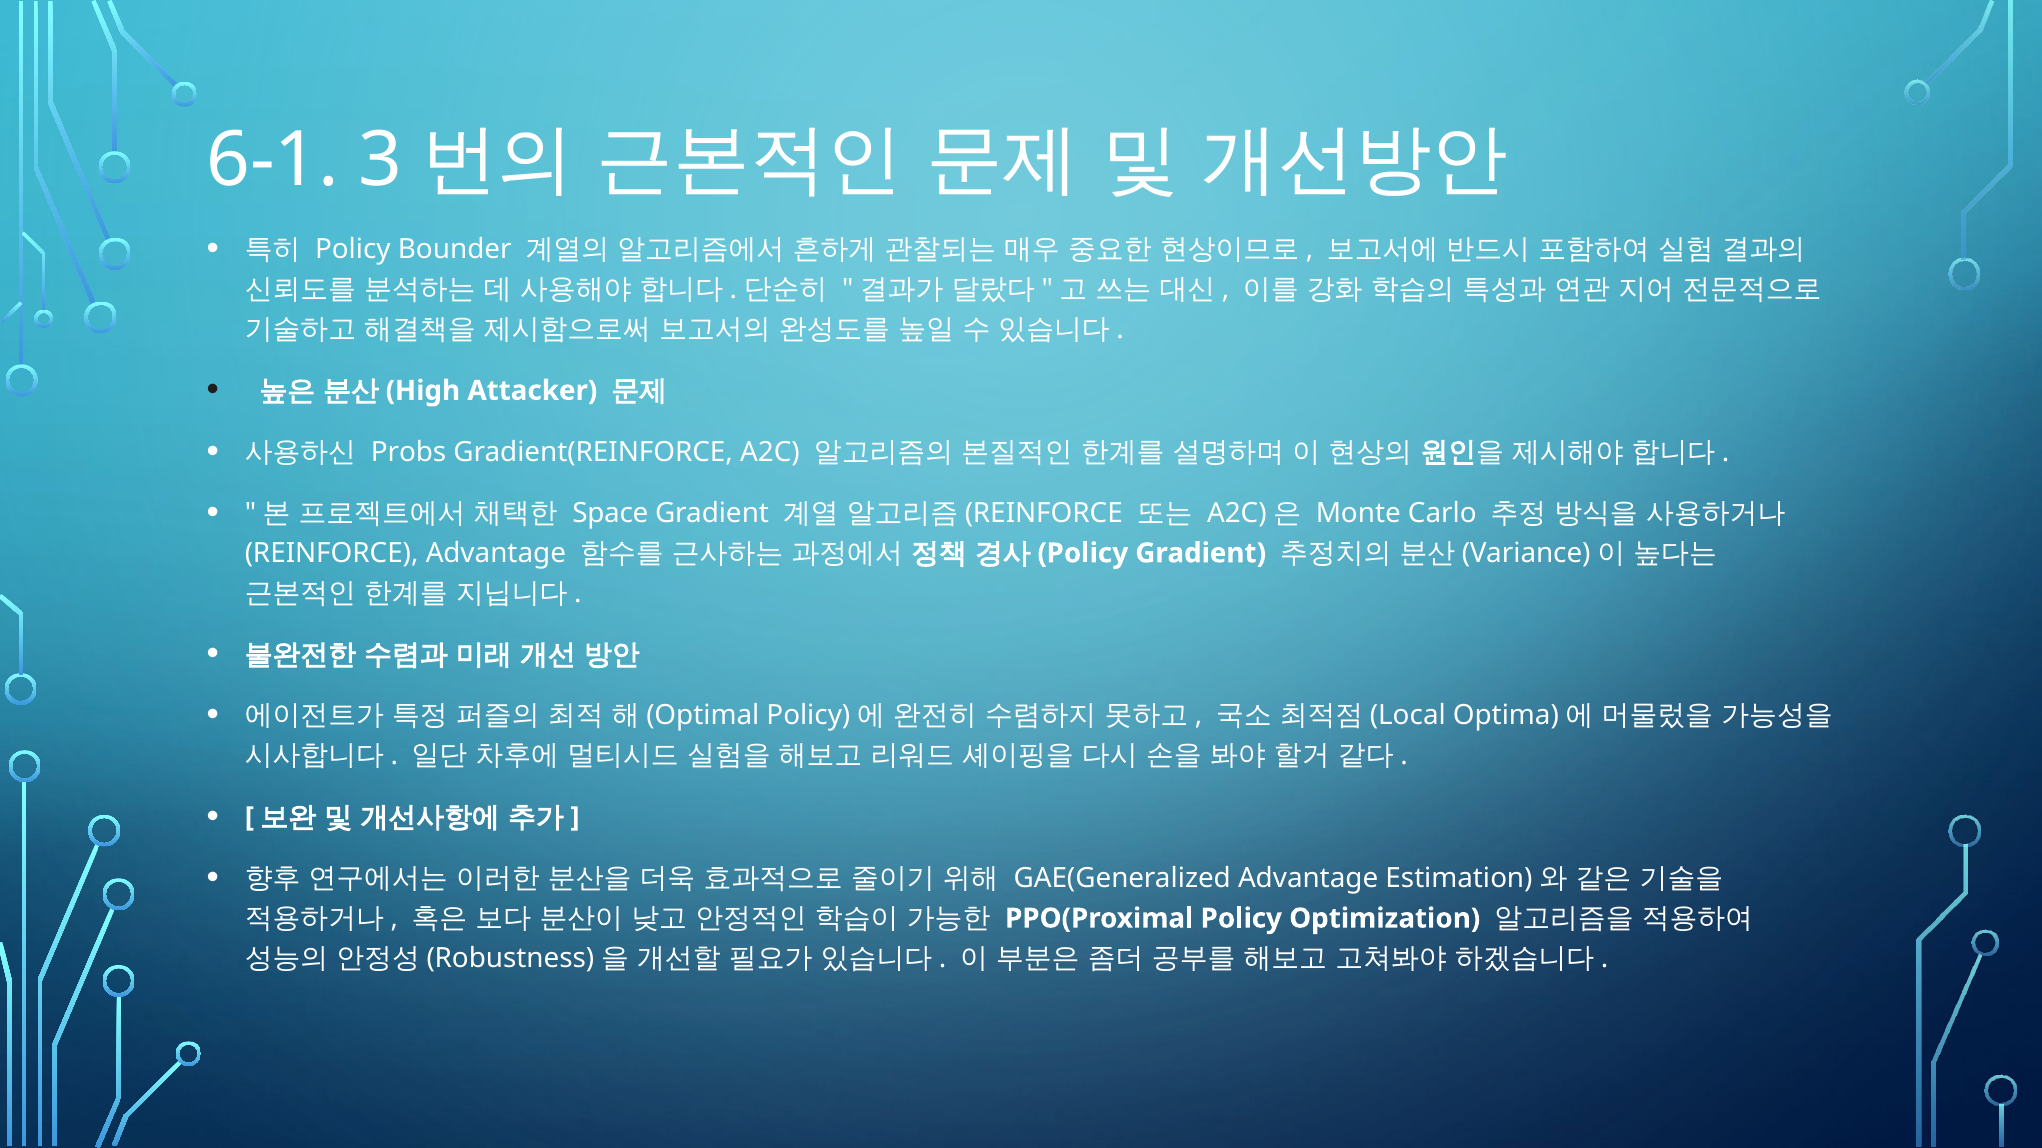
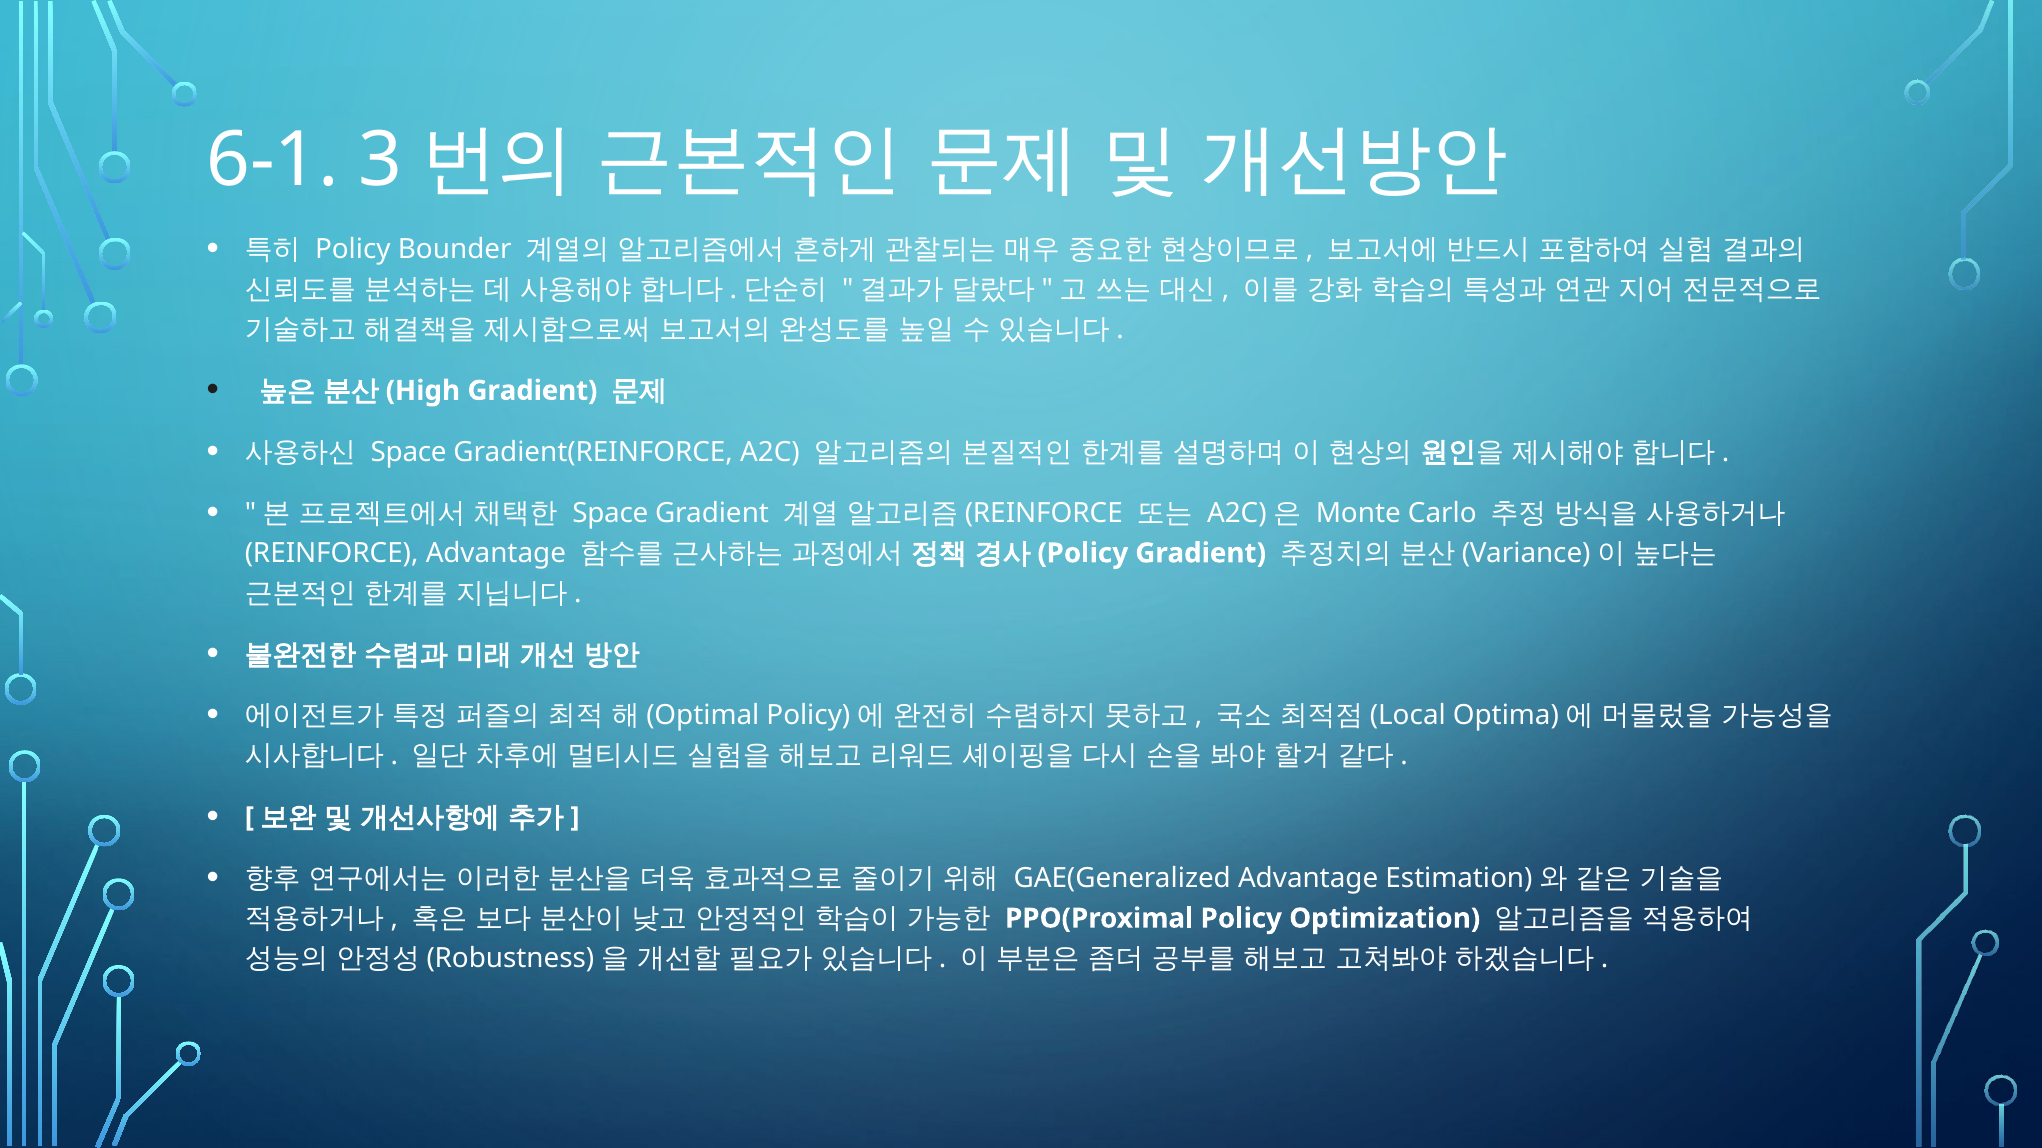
Attacker: Attacker -> Gradient (532, 391)
Probs: Probs -> Space (409, 452)
